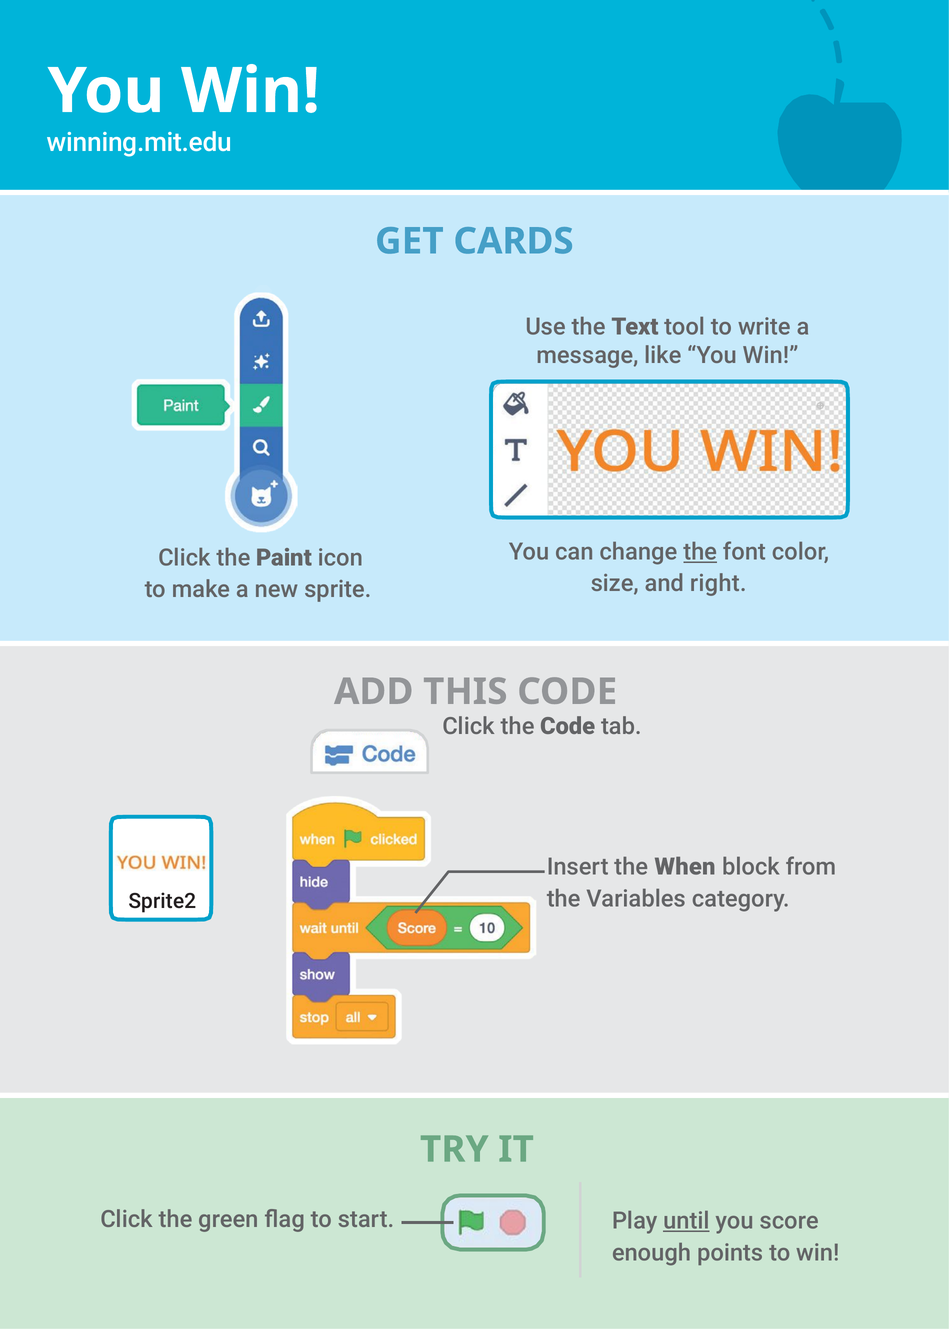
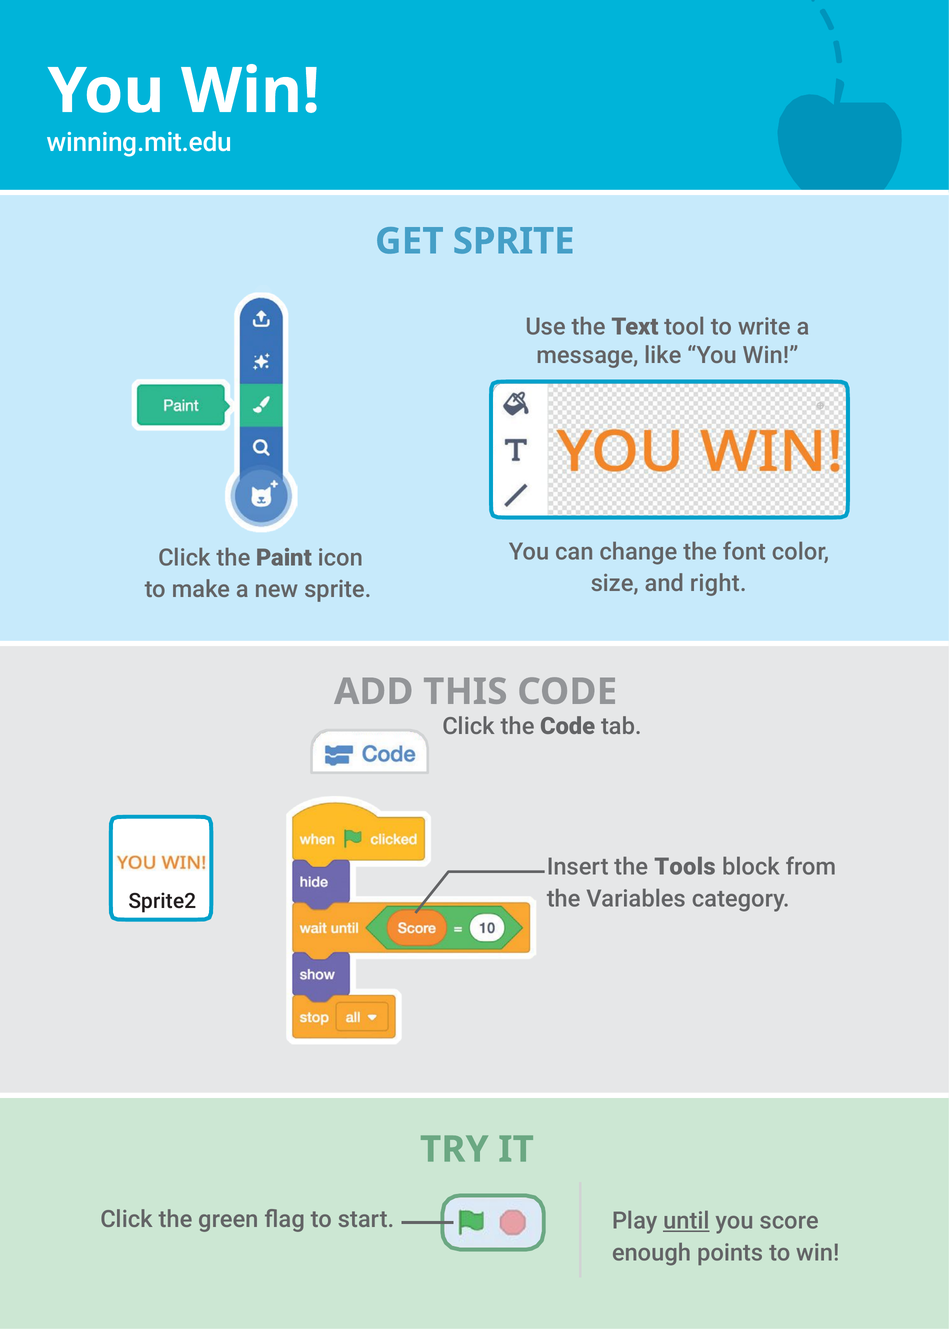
GET CARDS: CARDS -> SPRITE (514, 241)
the underline: present -> none (700, 552)
When: When -> Tools (685, 867)
